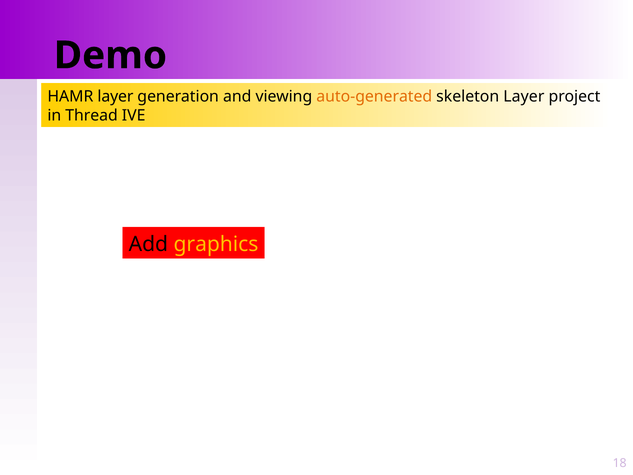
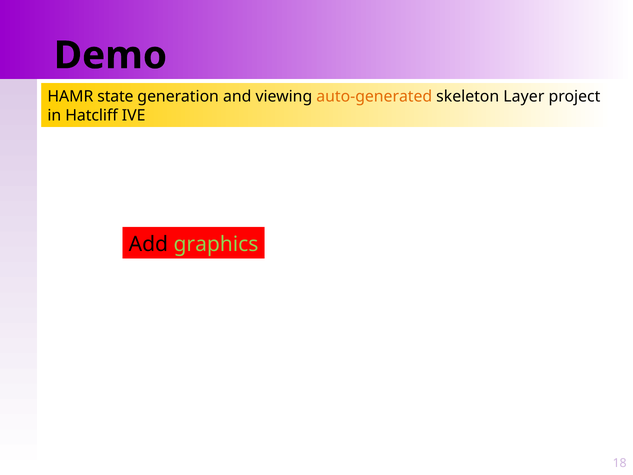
HAMR layer: layer -> state (115, 97)
Thread: Thread -> Hatcliff (92, 116)
graphics colour: yellow -> light green (216, 244)
